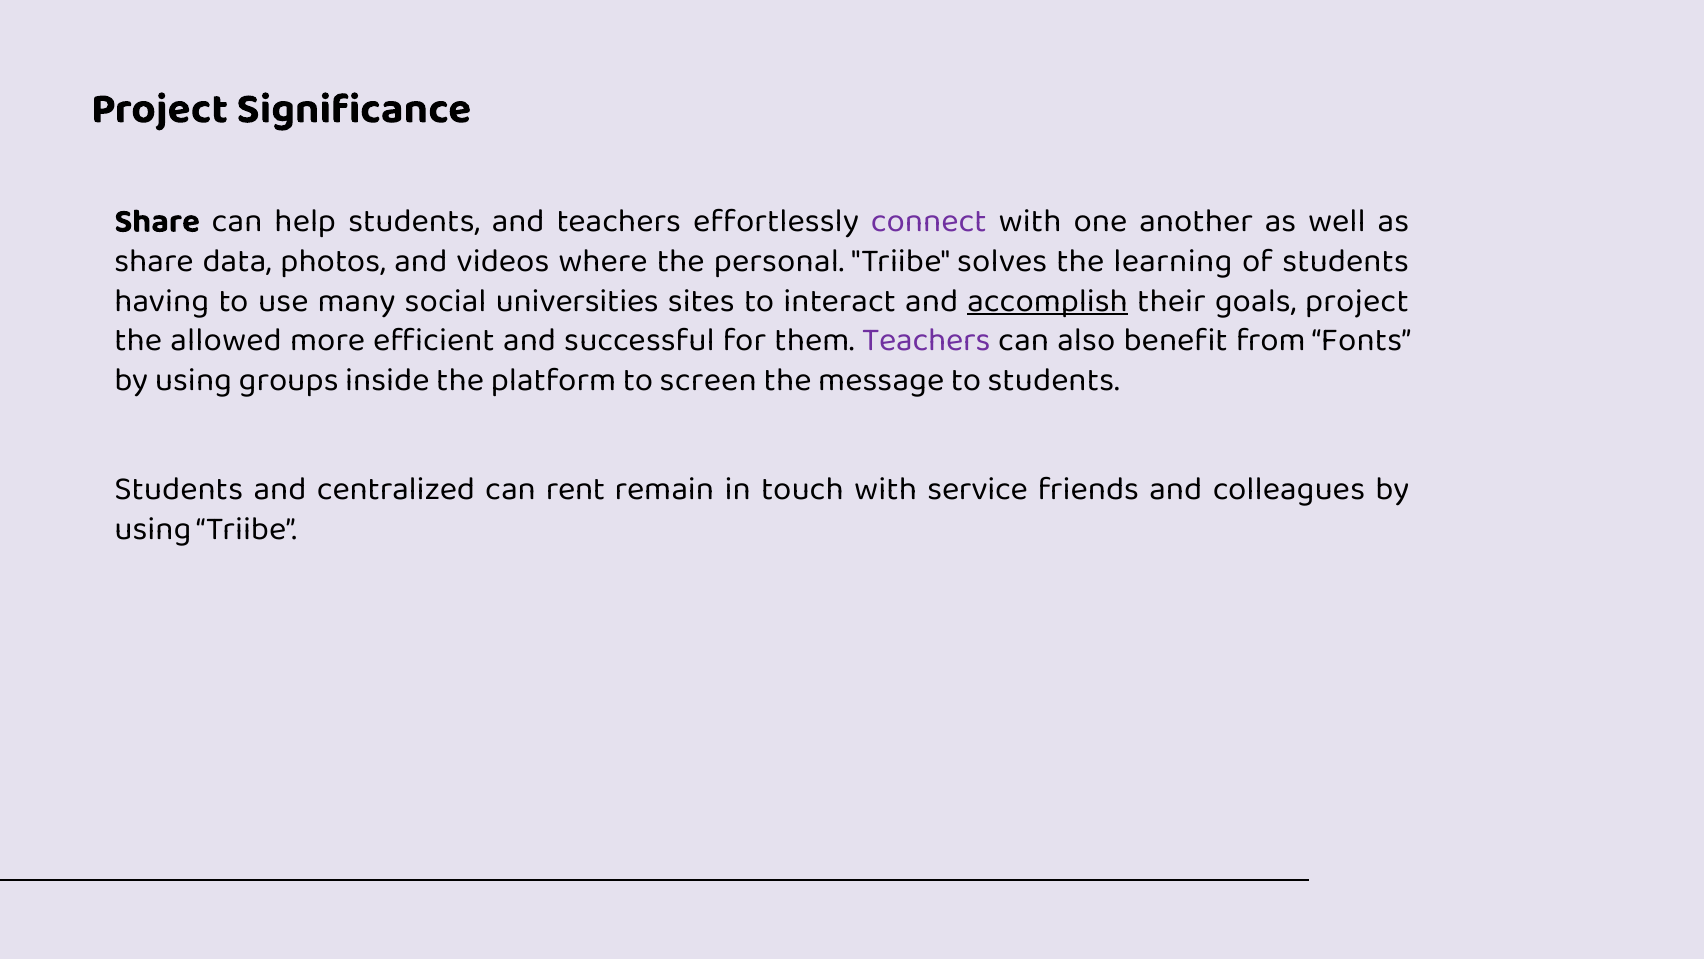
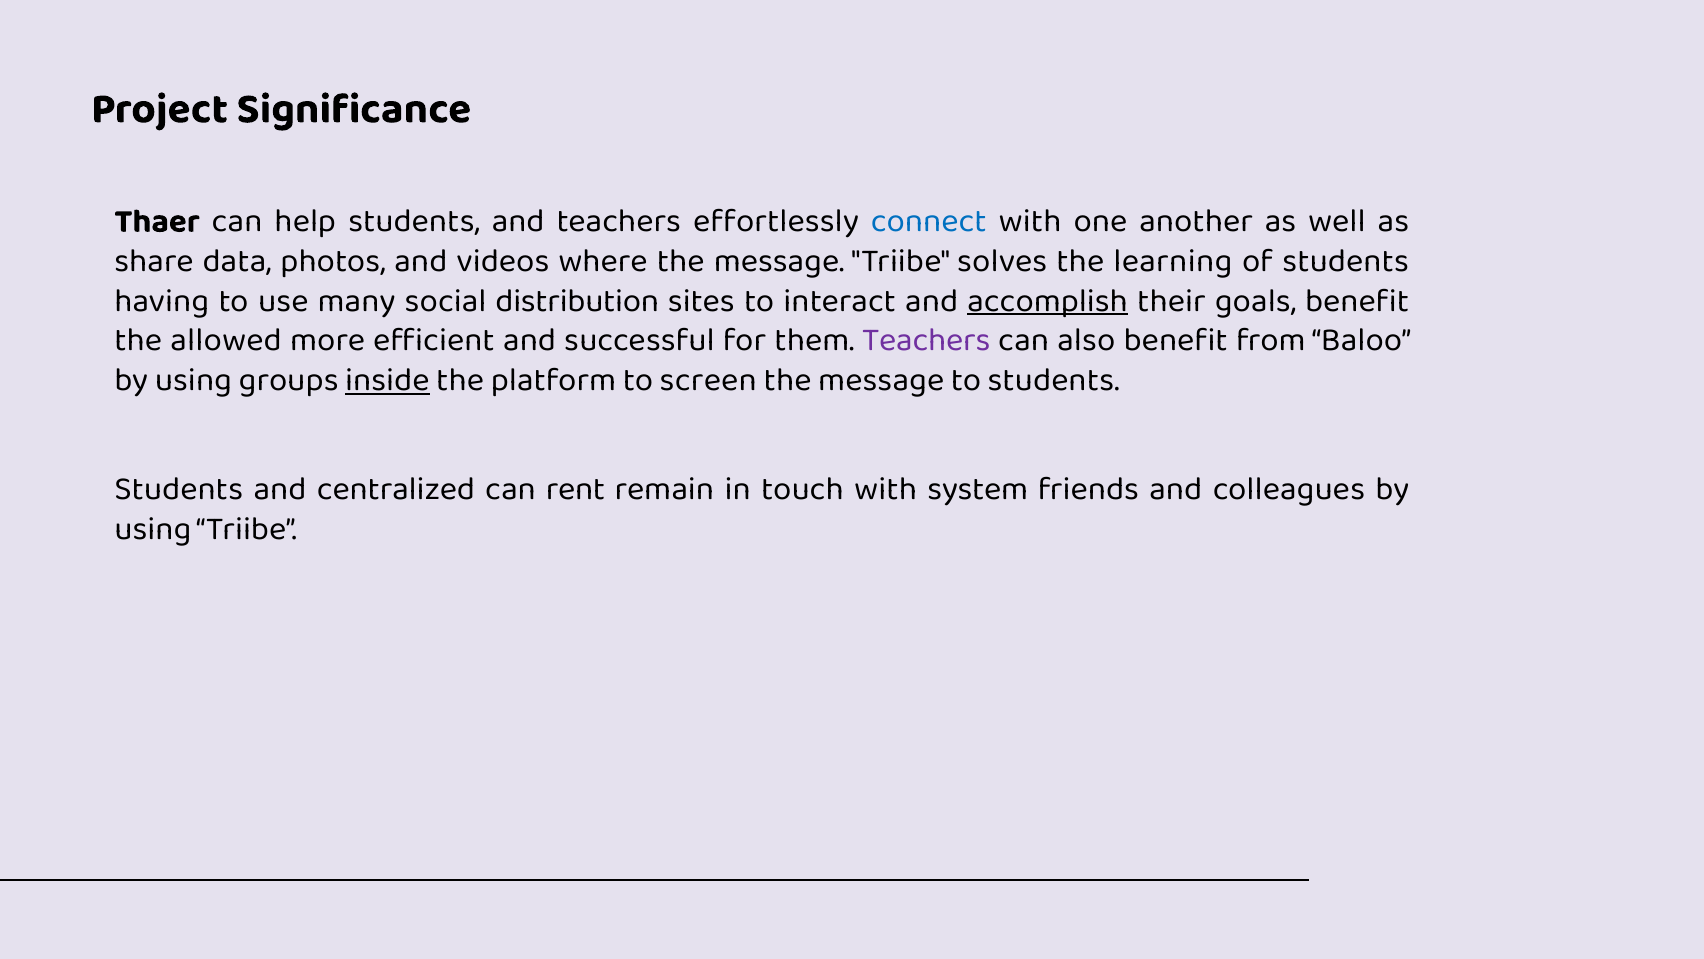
Share: Share -> Thaer (157, 221)
connect colour: purple -> blue (929, 221)
personal: personal -> message (779, 260)
universities: universities -> distribution (577, 300)
goals project: project -> benefit (1357, 300)
Fonts: Fonts -> Baloo (1362, 340)
inside underline: none -> present (387, 380)
service: service -> system (978, 488)
